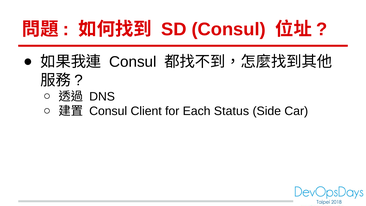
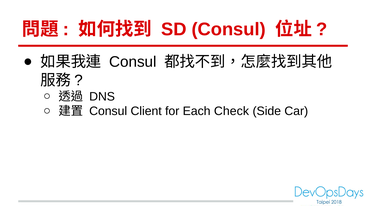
Status: Status -> Check (231, 111)
